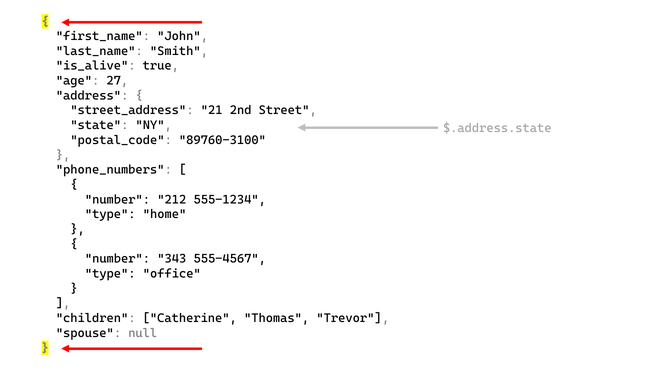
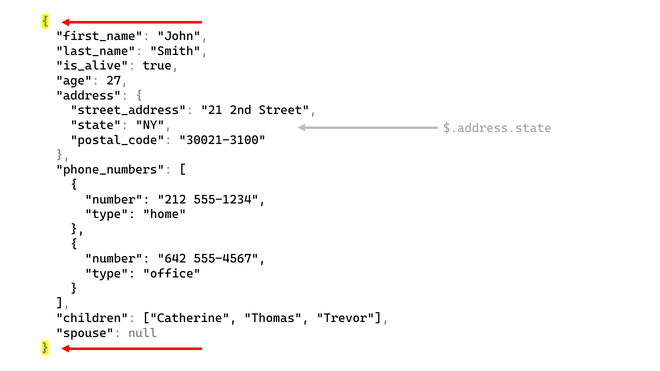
89760-3100: 89760-3100 -> 30021-3100 (222, 140)
343: 343 -> 642 (172, 259)
